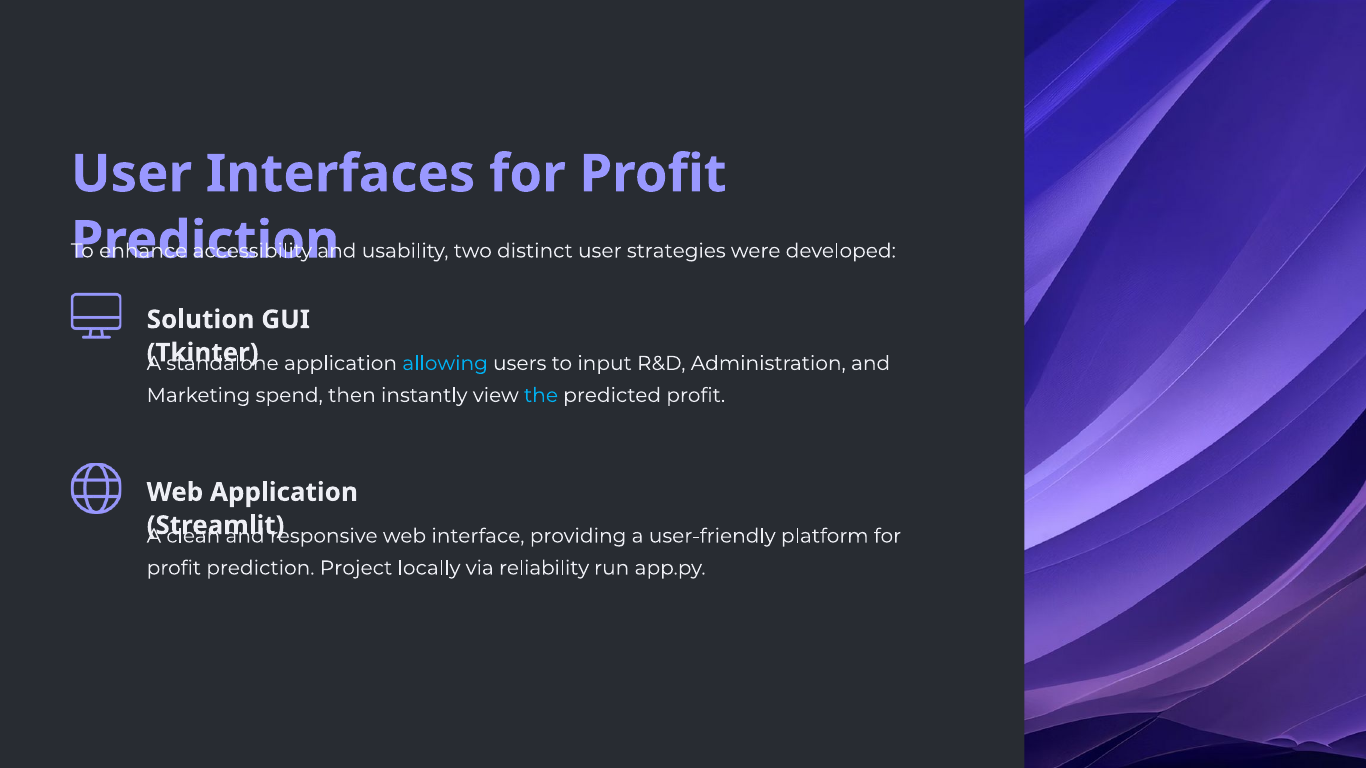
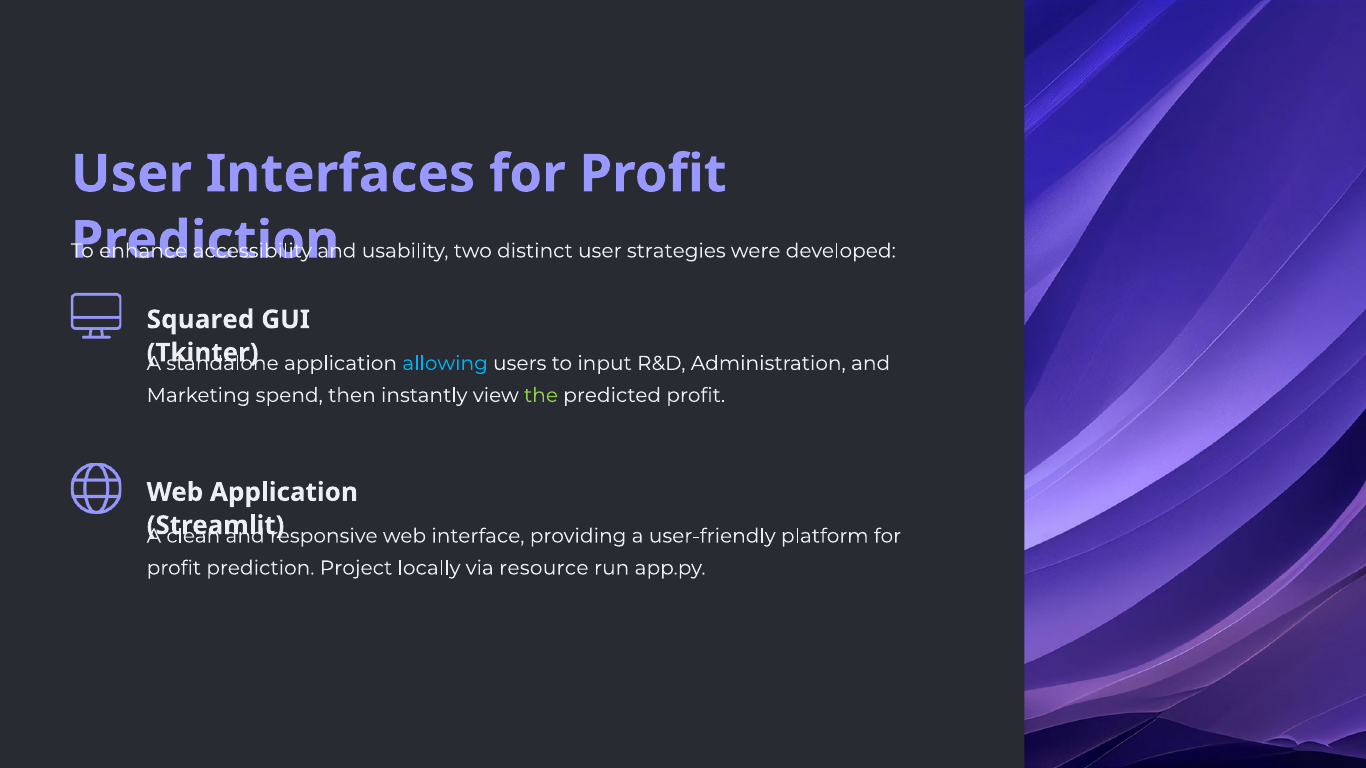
Solution: Solution -> Squared (201, 320)
the colour: light blue -> light green (541, 395)
reliability: reliability -> resource (544, 568)
